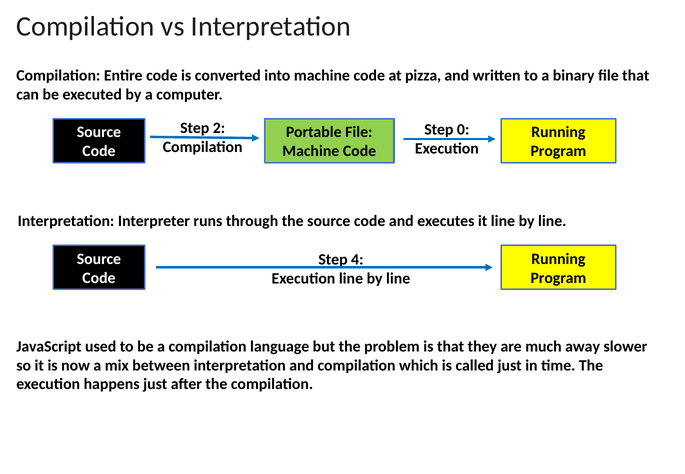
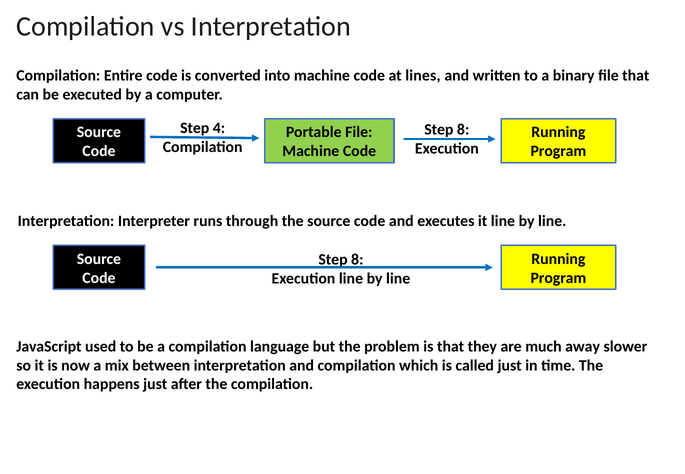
pizza: pizza -> lines (423, 76)
2: 2 -> 4 (219, 128)
0: 0 -> 8 (463, 130)
4: 4 -> 8 (357, 260)
